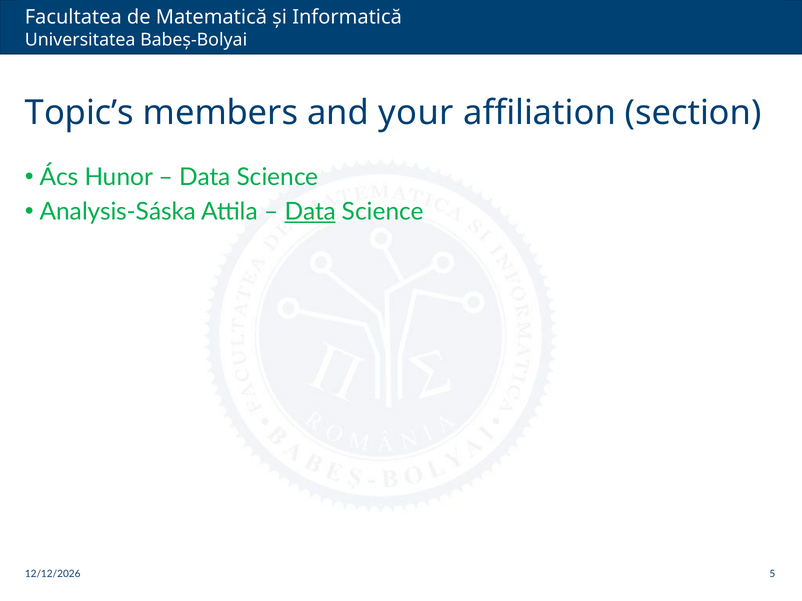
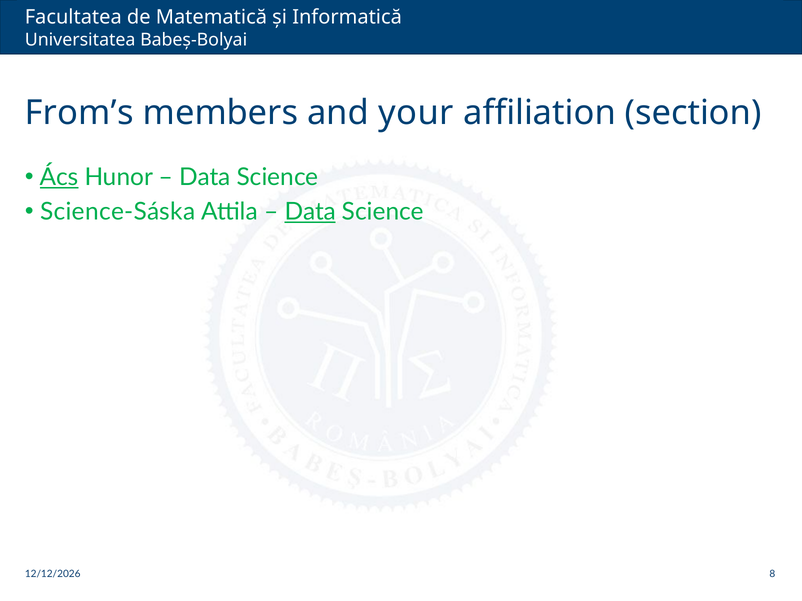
Topic’s: Topic’s -> From’s (79, 113)
Ács underline: none -> present (59, 177)
Analysis-Sáska: Analysis-Sáska -> Science-Sáska (118, 212)
5: 5 -> 8 (772, 575)
